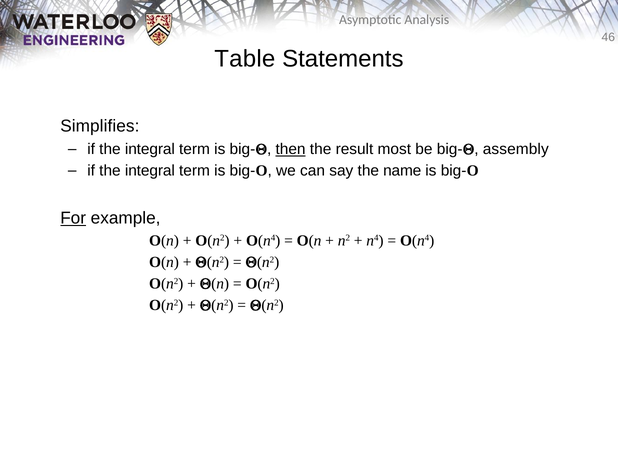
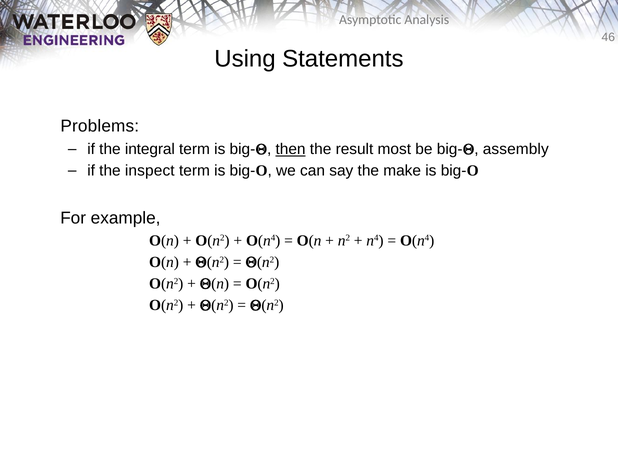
Table: Table -> Using (245, 59)
Simplifies: Simplifies -> Problems (100, 126)
integral: integral -> inspect (150, 171)
name: name -> make (402, 171)
For underline: present -> none (73, 218)
